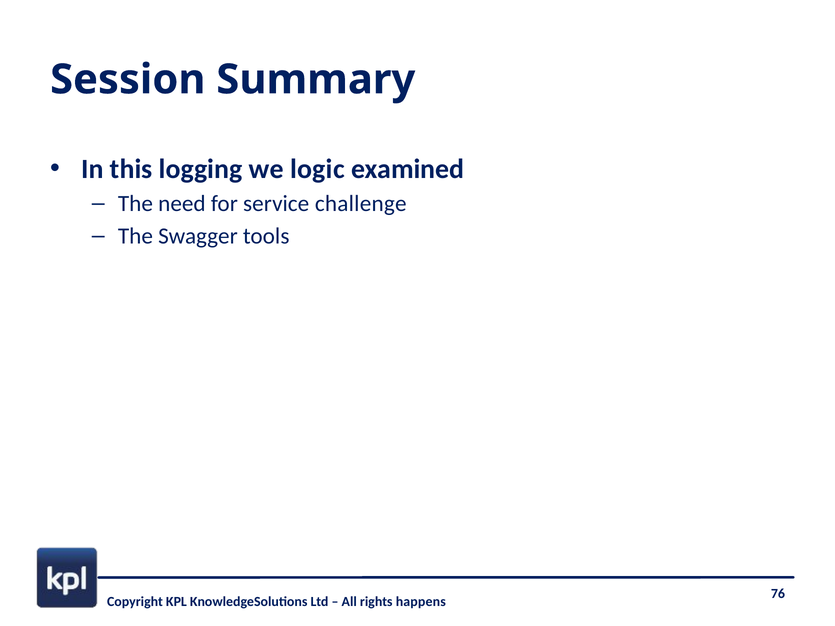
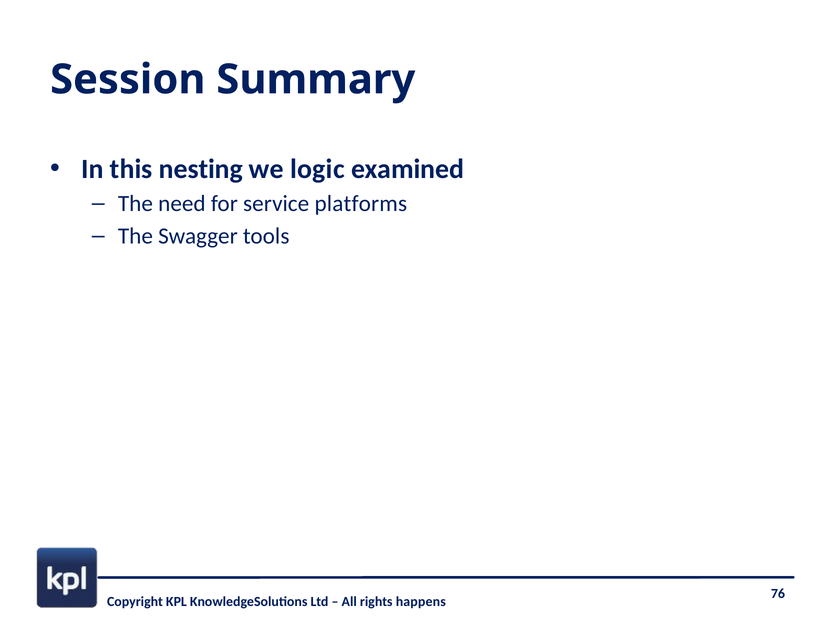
logging: logging -> nesting (201, 169)
challenge: challenge -> platforms (361, 204)
